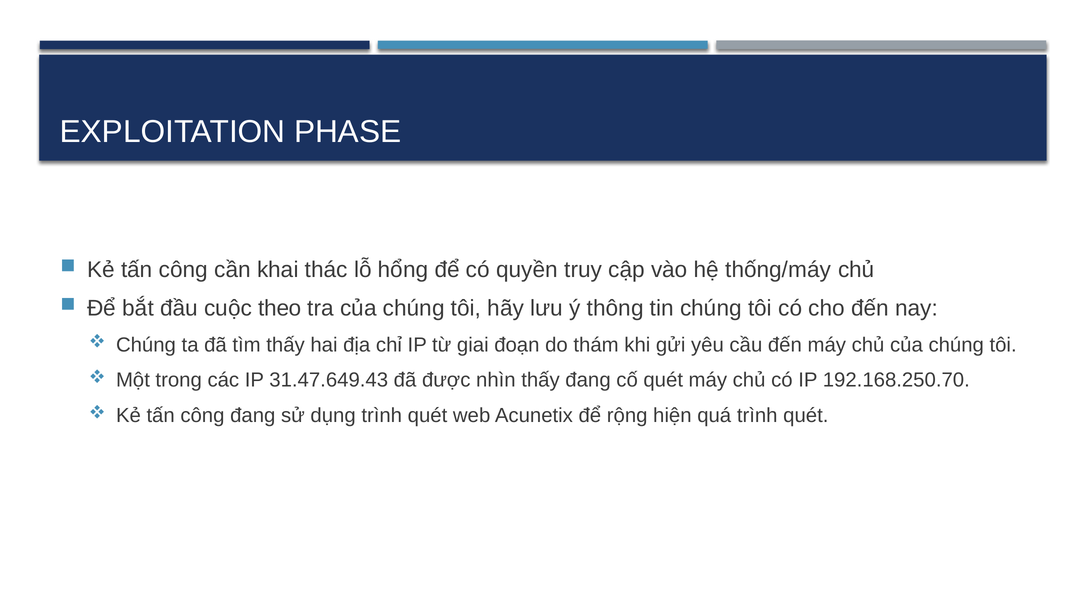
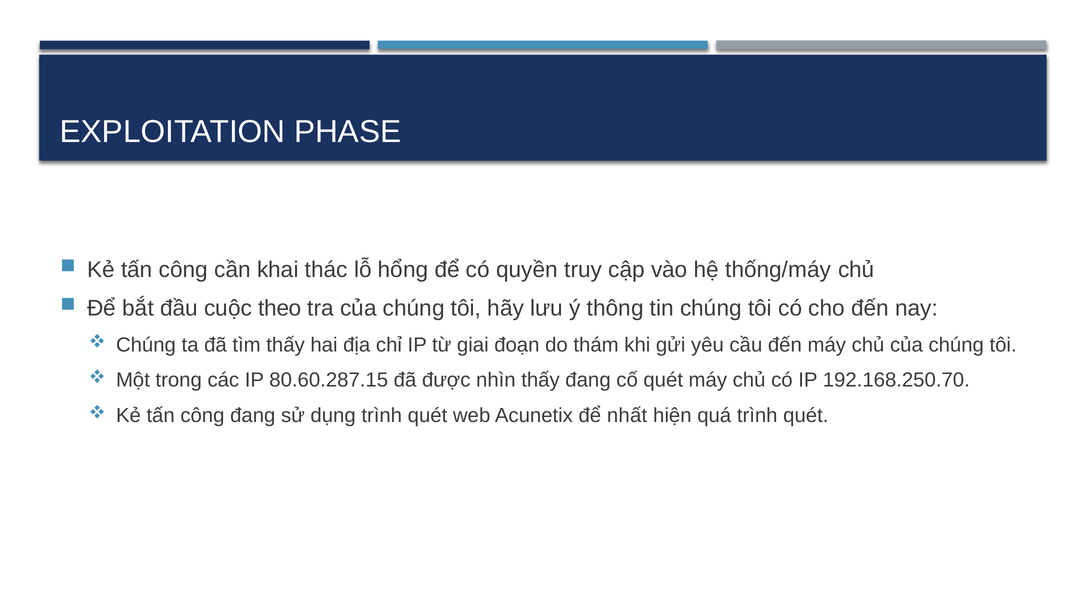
31.47.649.43: 31.47.649.43 -> 80.60.287.15 (329, 380)
rộng: rộng -> nhất (627, 415)
